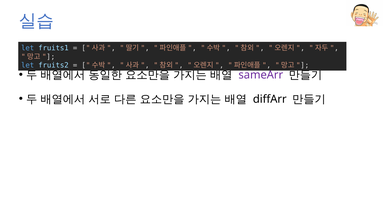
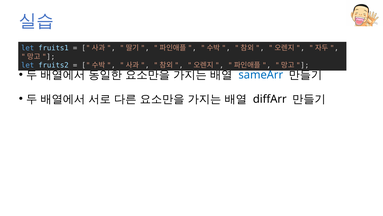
sameArr colour: purple -> blue (261, 75)
